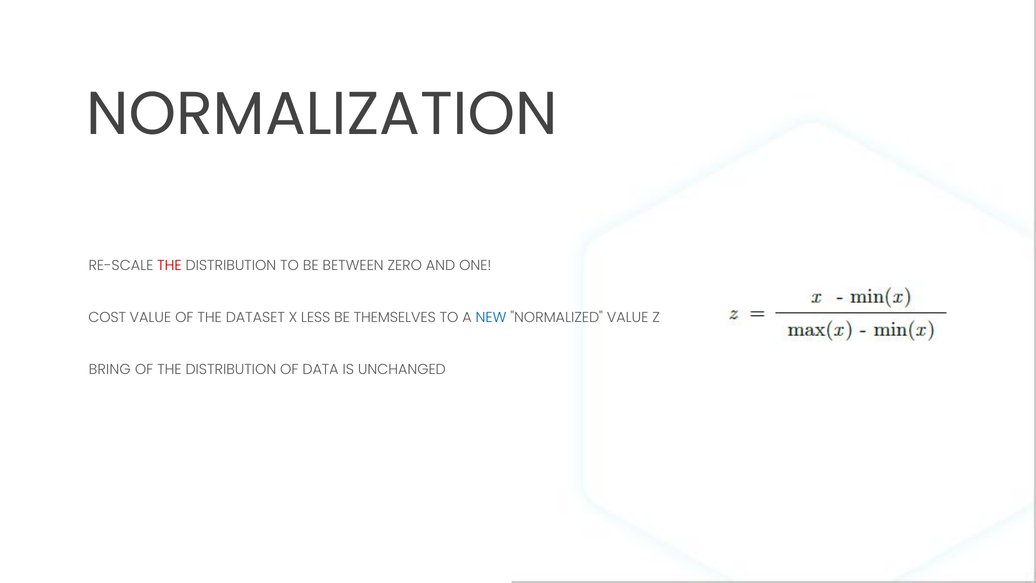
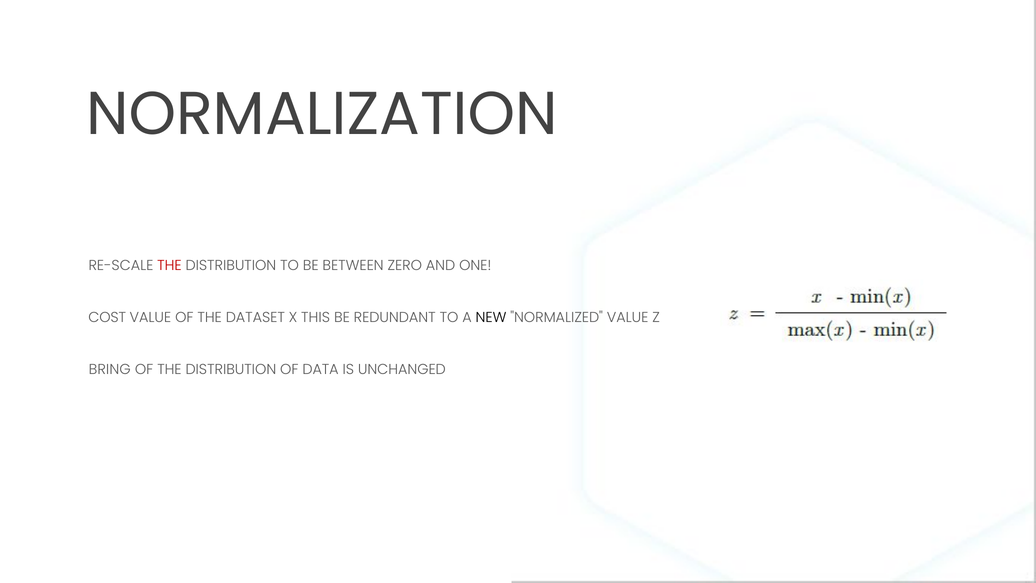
LESS: LESS -> THIS (316, 317)
THEMSELVES: THEMSELVES -> REDUNDANT (395, 317)
NEW colour: blue -> black (491, 317)
